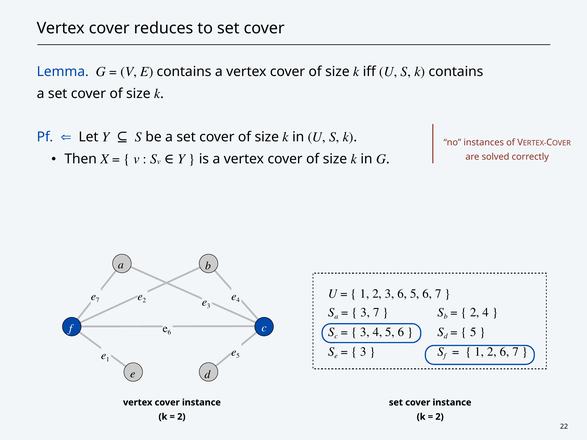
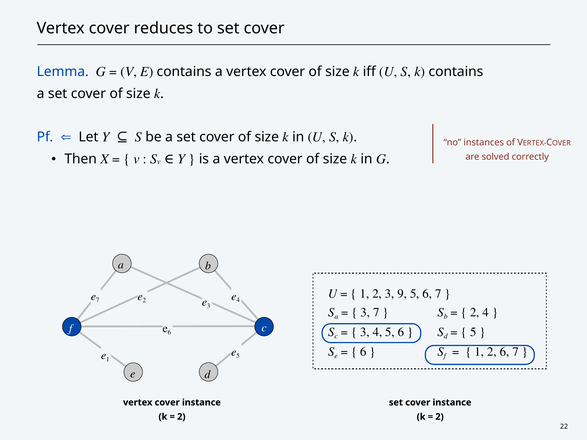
3 6: 6 -> 9 (402, 294)
3: 3 -> 6 (363, 352)
